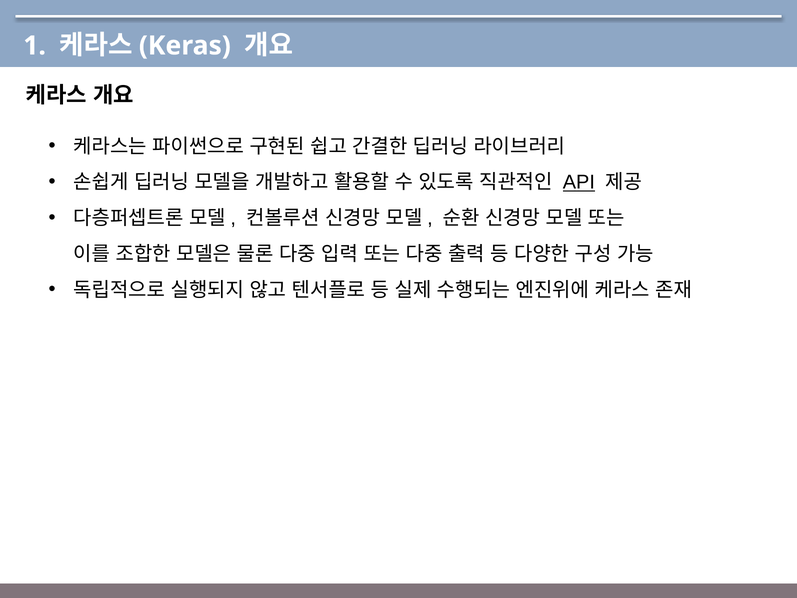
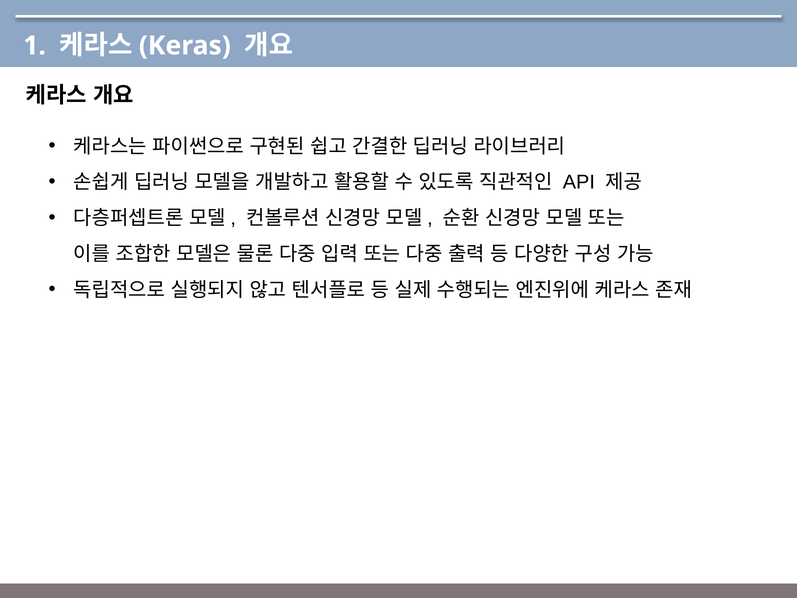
API underline: present -> none (579, 182)
